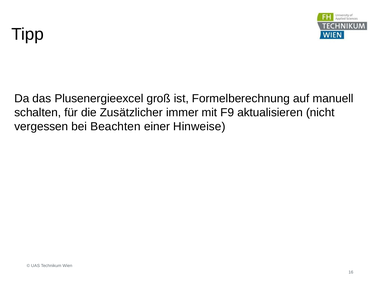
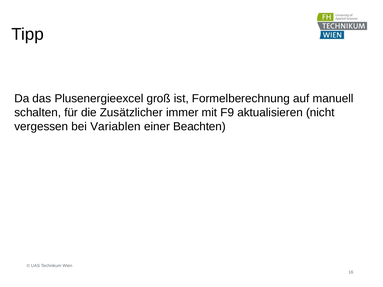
Beachten: Beachten -> Variablen (115, 127)
Hinweise: Hinweise -> Beachten (199, 127)
